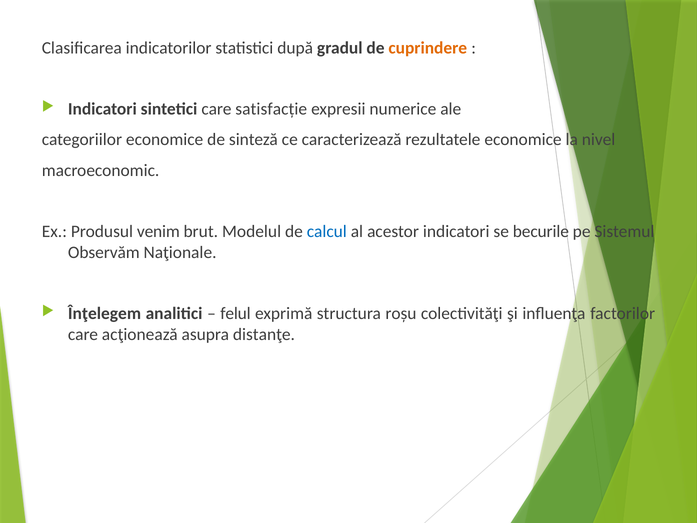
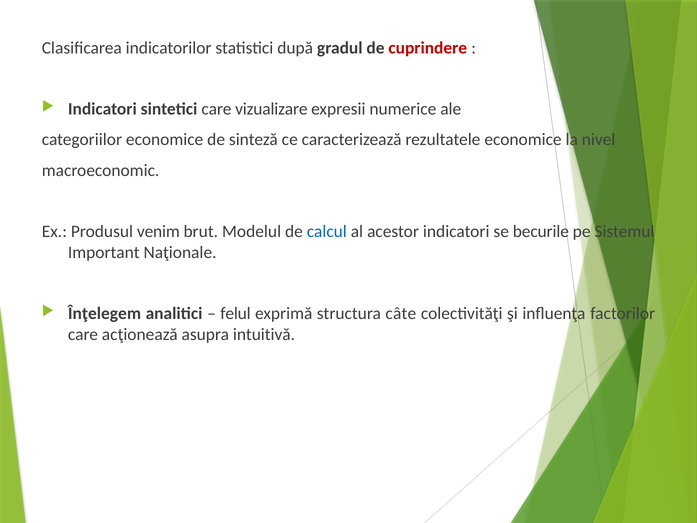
cuprindere colour: orange -> red (428, 48)
satisfacție: satisfacție -> vizualizare (271, 109)
Observăm: Observăm -> Important (104, 252)
roșu: roșu -> câte (401, 314)
distanţe: distanţe -> intuitivă (264, 334)
